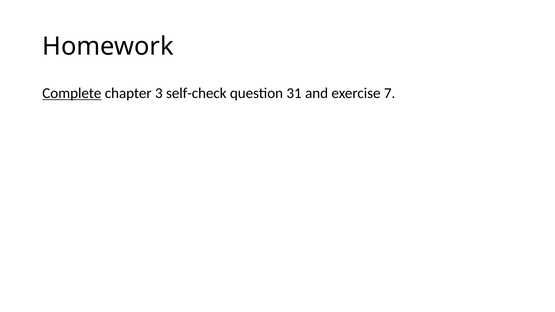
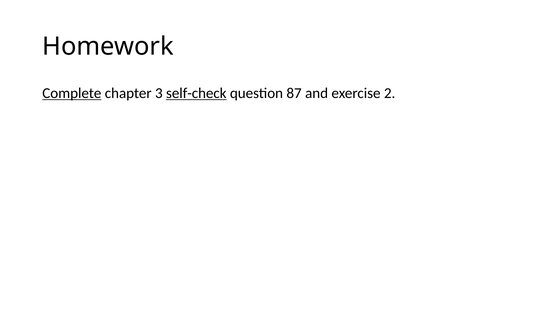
self-check underline: none -> present (196, 93)
31: 31 -> 87 (294, 93)
7: 7 -> 2 (390, 93)
